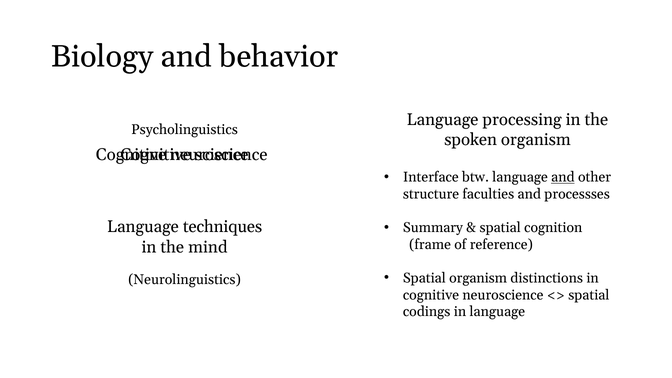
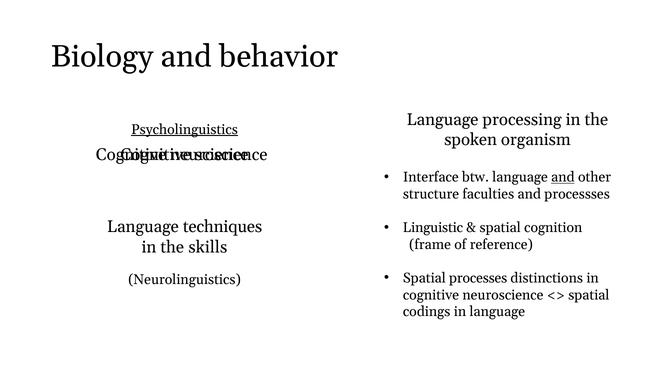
Psycholinguistics underline: none -> present (185, 130)
Summary: Summary -> Linguistic (433, 228)
mind: mind -> skills (208, 247)
Spatial organism: organism -> processes (478, 278)
